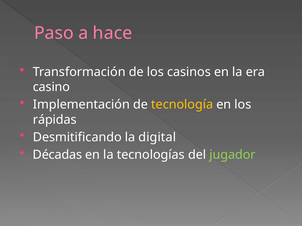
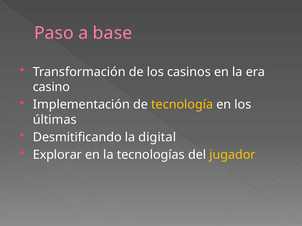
hace: hace -> base (113, 33)
rápidas: rápidas -> últimas (55, 120)
Décadas: Décadas -> Explorar (57, 155)
jugador colour: light green -> yellow (233, 155)
